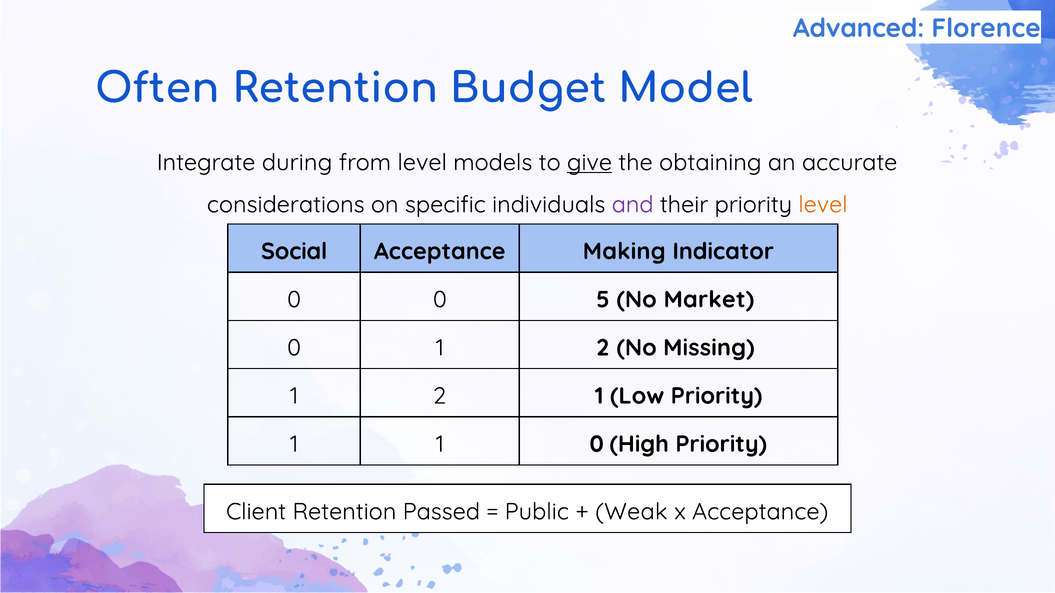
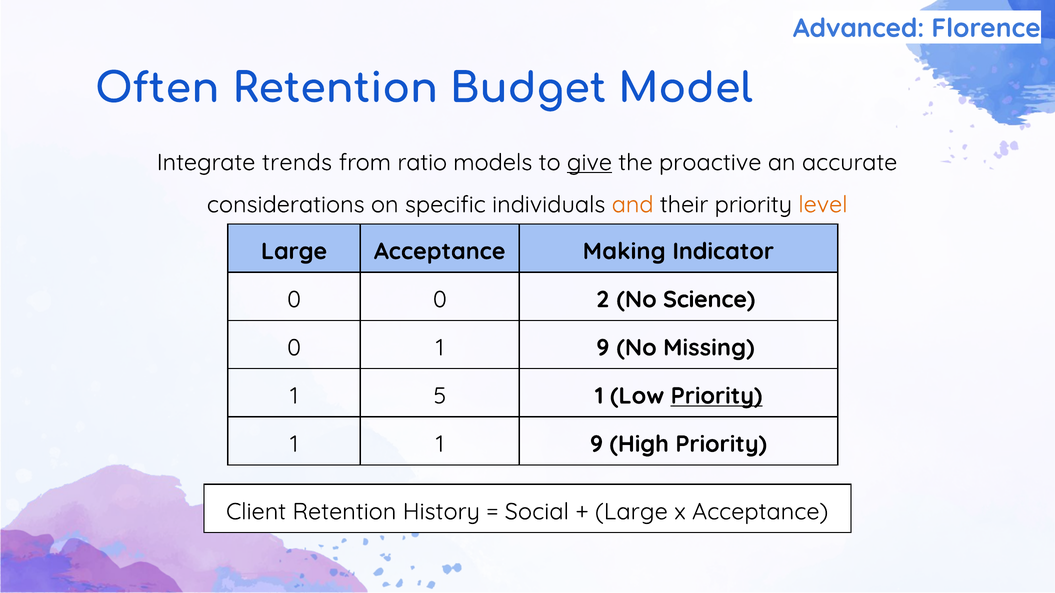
during: during -> trends (297, 163)
from level: level -> ratio (422, 163)
obtaining: obtaining -> proactive (710, 163)
and colour: purple -> orange (633, 205)
Social: Social -> Large (294, 252)
5: 5 -> 2 (603, 300)
Market: Market -> Science (709, 300)
0 1 2: 2 -> 9 (603, 348)
2: 2 -> 5 (440, 396)
Priority underline: none -> present (716, 396)
1 1 0: 0 -> 9 (596, 444)
Passed: Passed -> History (441, 512)
Public: Public -> Social (537, 512)
Weak: Weak -> Large (631, 512)
